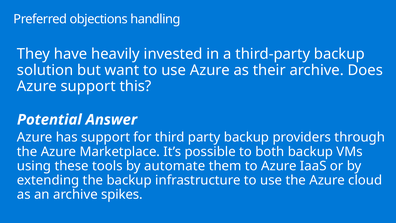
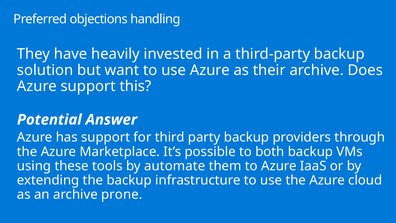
spikes: spikes -> prone (122, 194)
